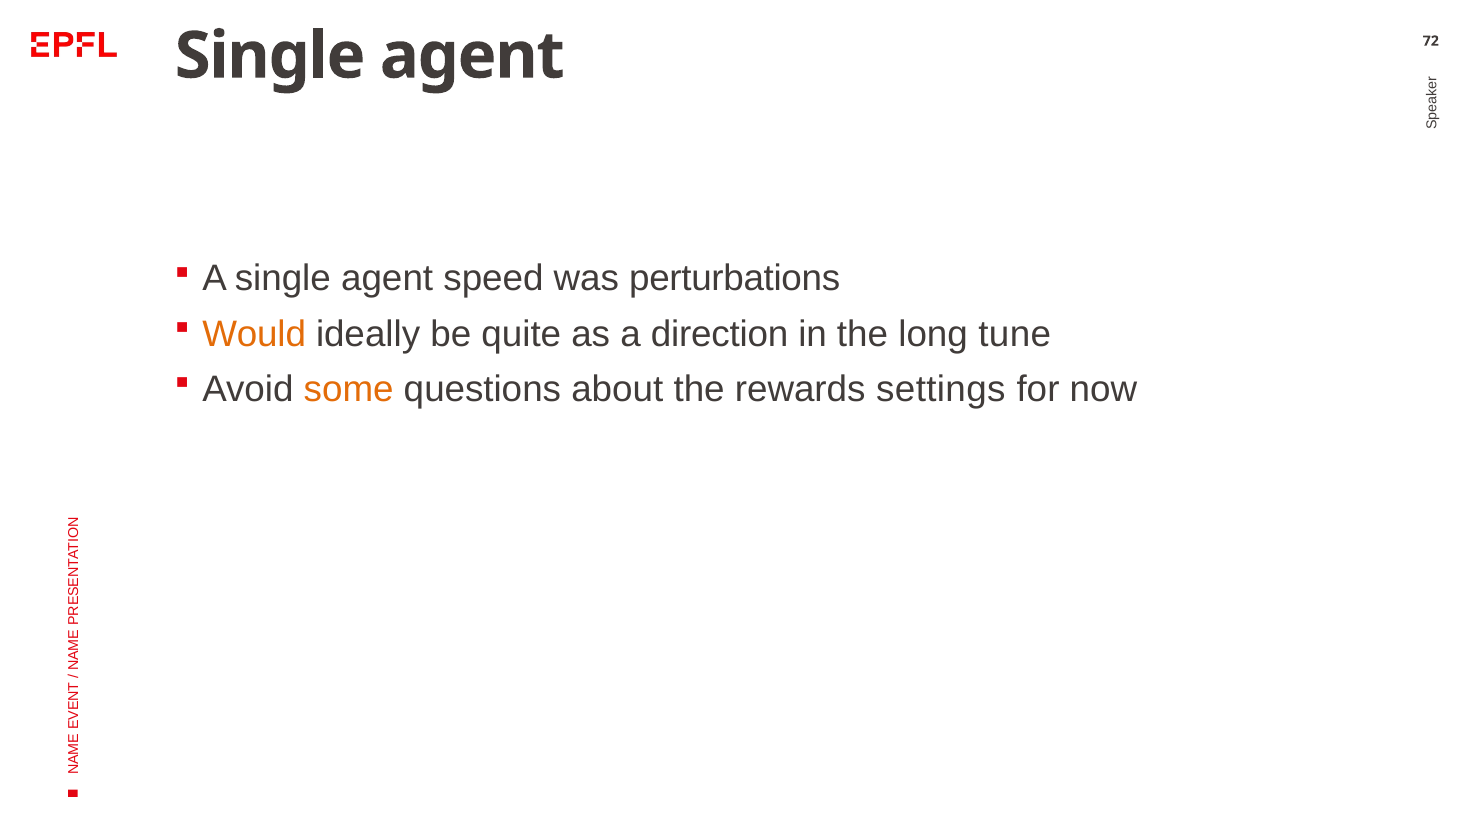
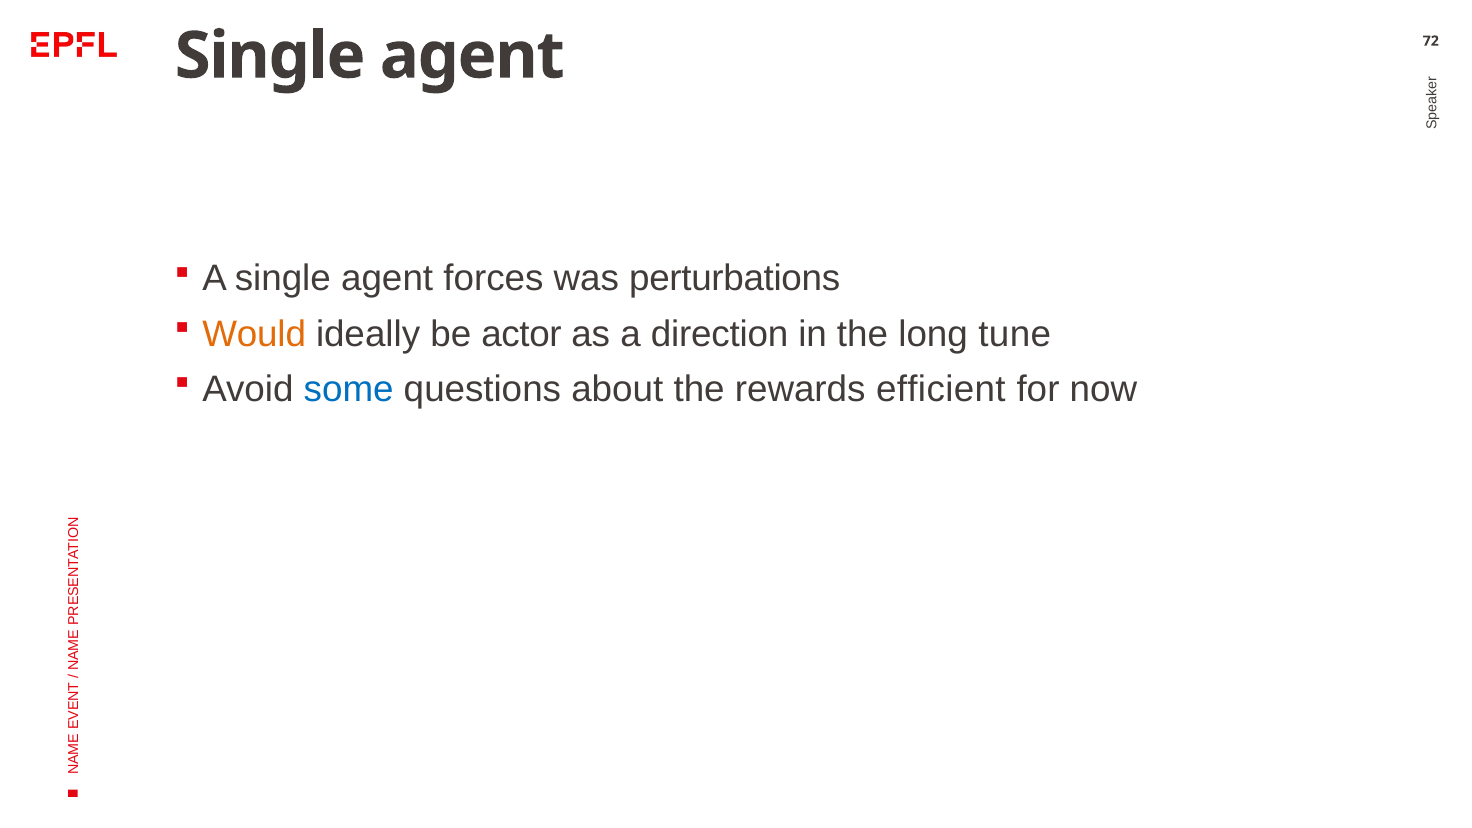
speed: speed -> forces (493, 279)
quite: quite -> actor (522, 334)
some colour: orange -> blue (349, 389)
settings: settings -> efficient (941, 389)
